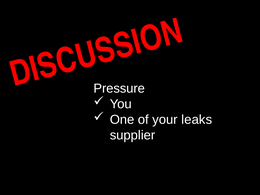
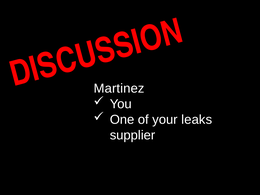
Pressure: Pressure -> Martinez (119, 88)
